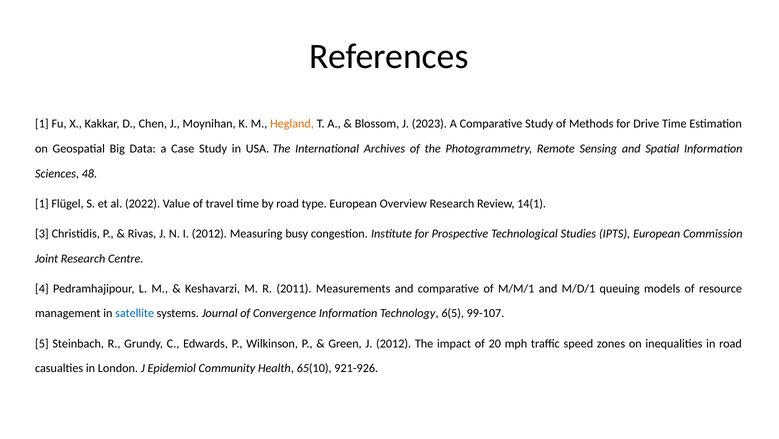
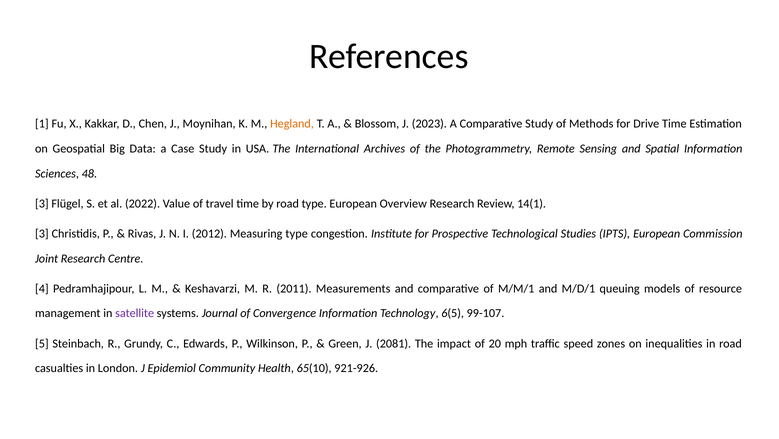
1: 1 -> 3 (42, 203)
Measuring busy: busy -> type (297, 233)
satellite colour: blue -> purple (135, 313)
J 2012: 2012 -> 2081 (394, 343)
